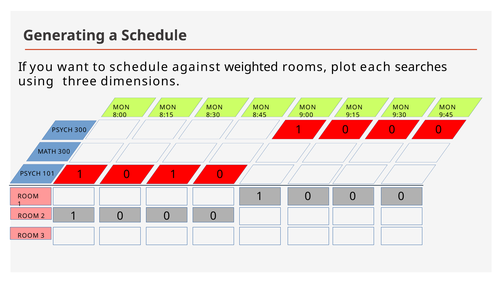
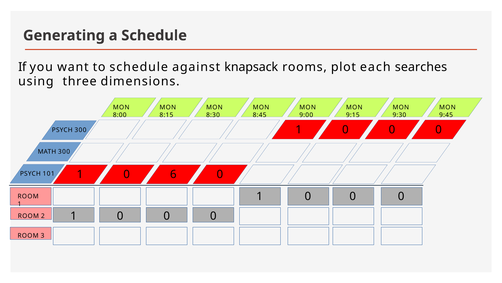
weighted: weighted -> knapsack (251, 67)
1: 1 -> 6 (173, 174)
